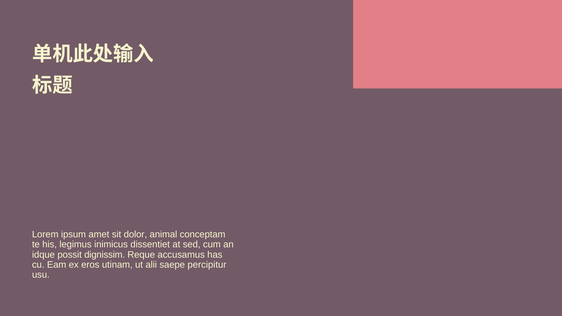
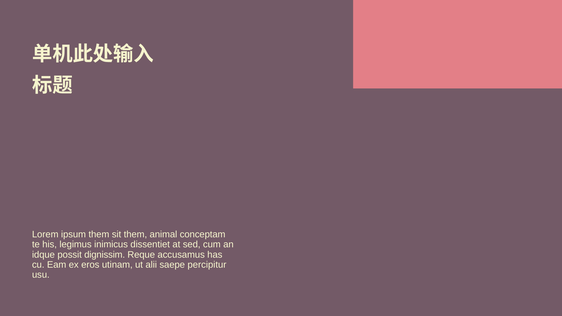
ipsum amet: amet -> them (99, 235)
sit dolor: dolor -> them (135, 235)
